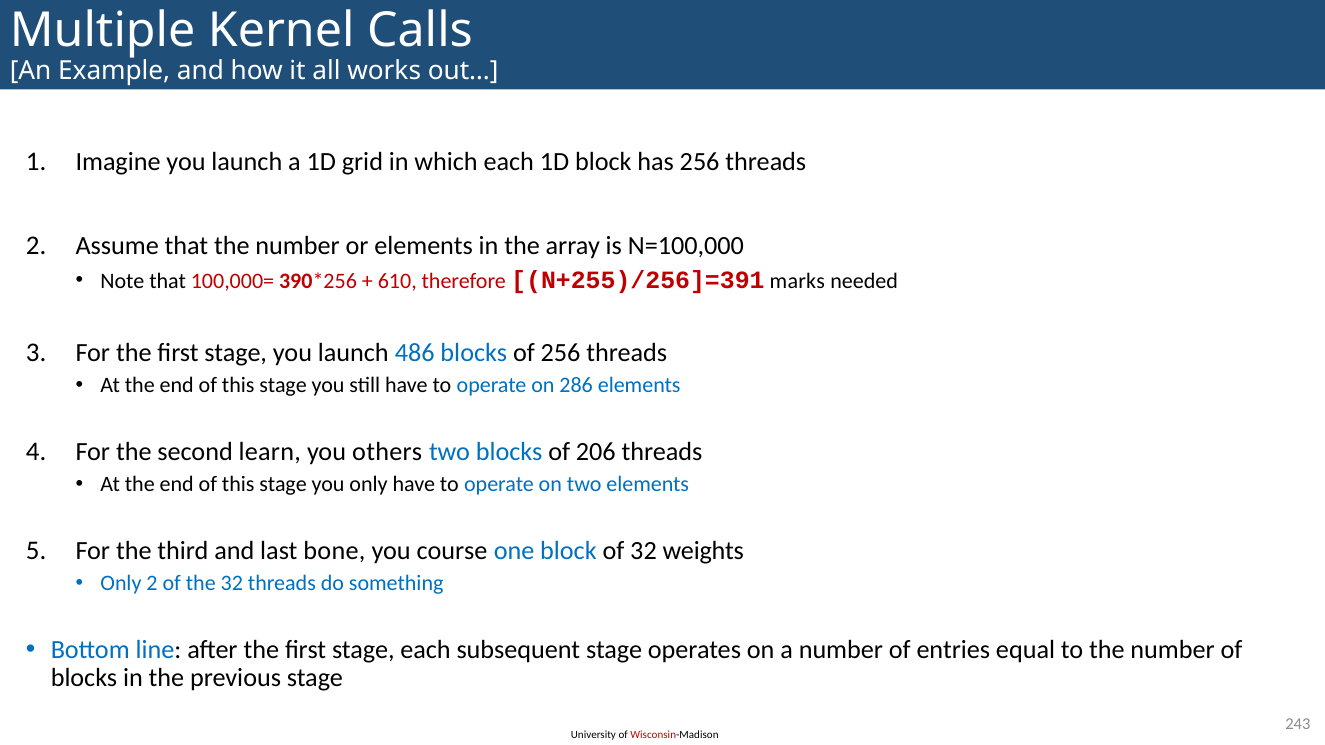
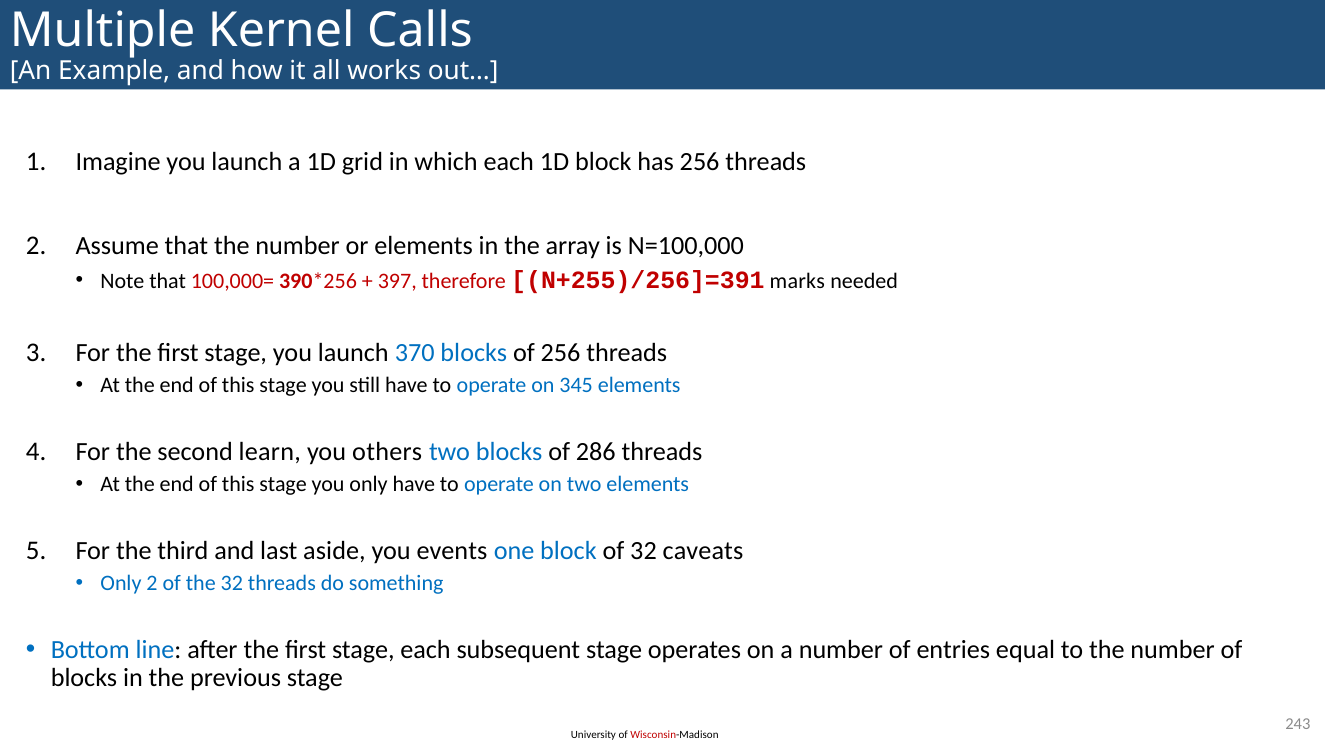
610: 610 -> 397 (397, 282)
486: 486 -> 370 (415, 353)
286: 286 -> 345 (576, 386)
206: 206 -> 286 (596, 452)
bone: bone -> aside (334, 551)
course: course -> events (452, 551)
weights: weights -> caveats (703, 551)
